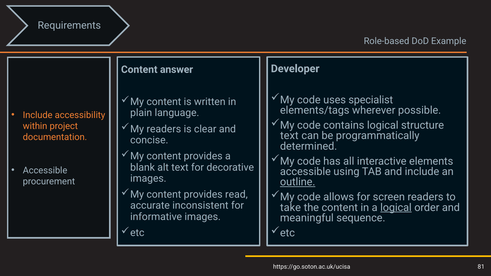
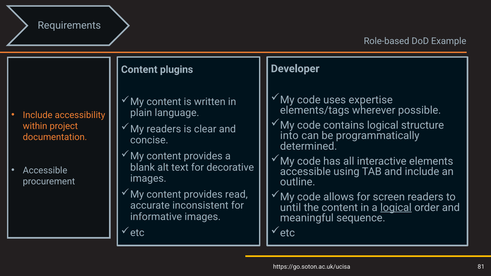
answer: answer -> plugins (177, 70)
specialist: specialist -> expertise (371, 100)
text: text -> into (289, 136)
outline underline: present -> none (298, 182)
take: take -> until (291, 208)
